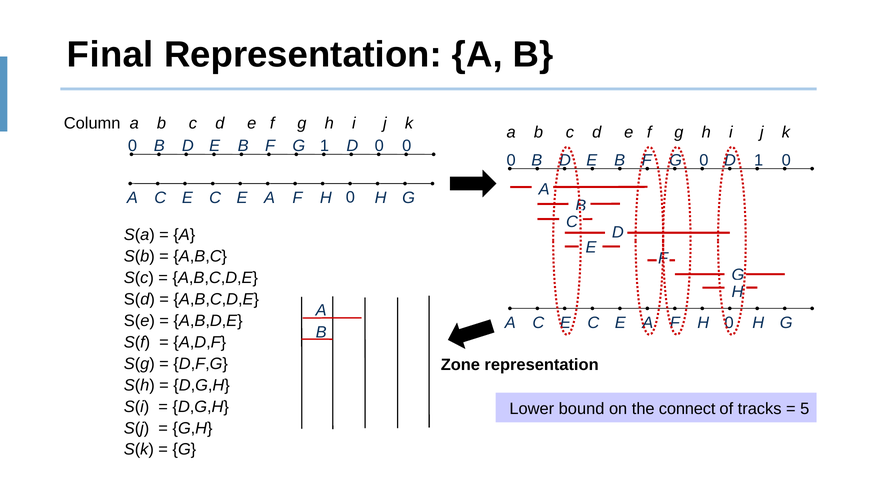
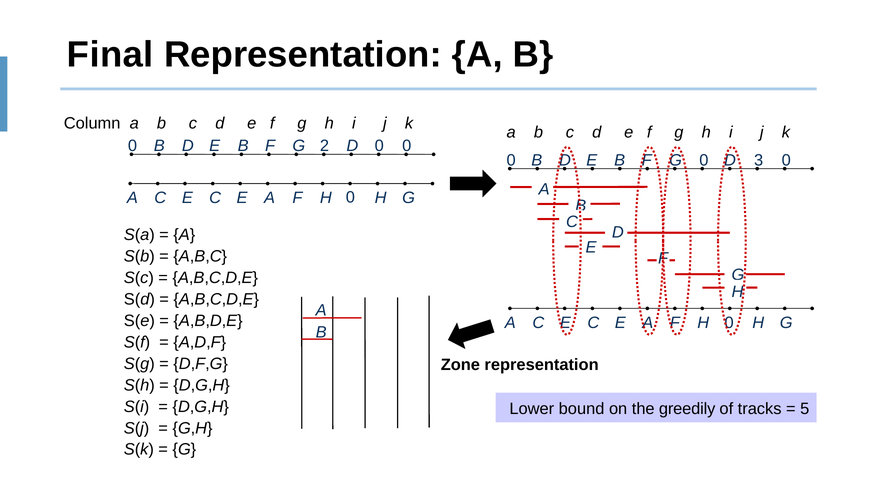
F 1: 1 -> 2 (324, 146)
D 1: 1 -> 3 (759, 160)
connect: connect -> greedily (687, 409)
